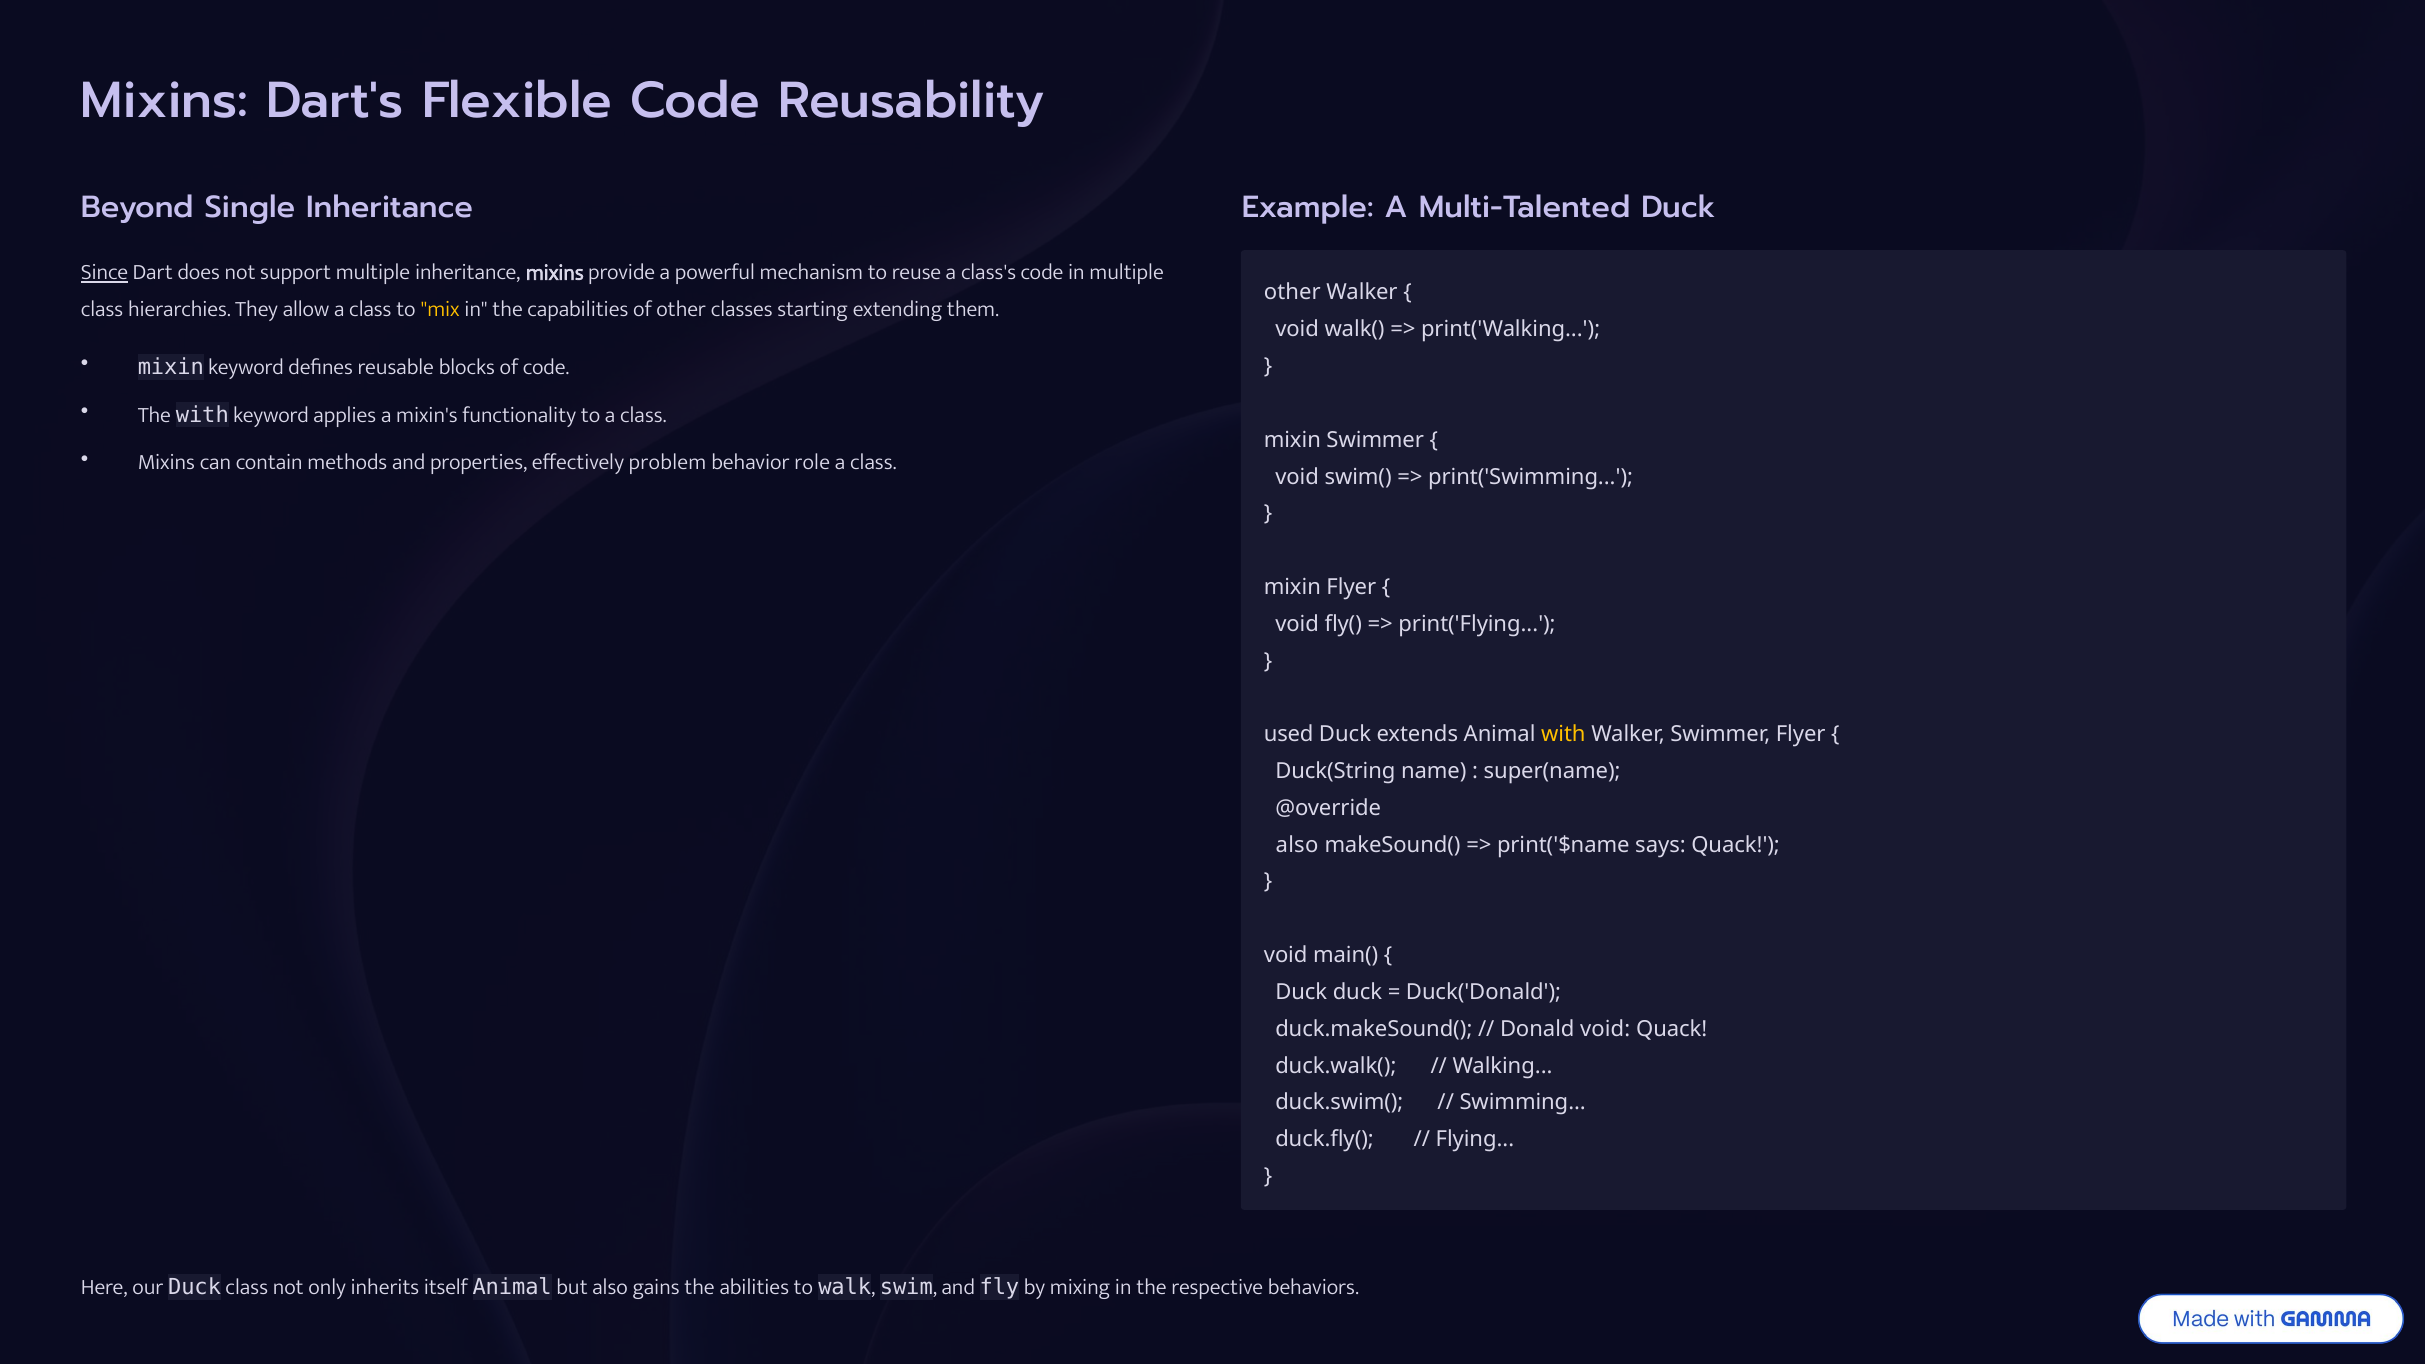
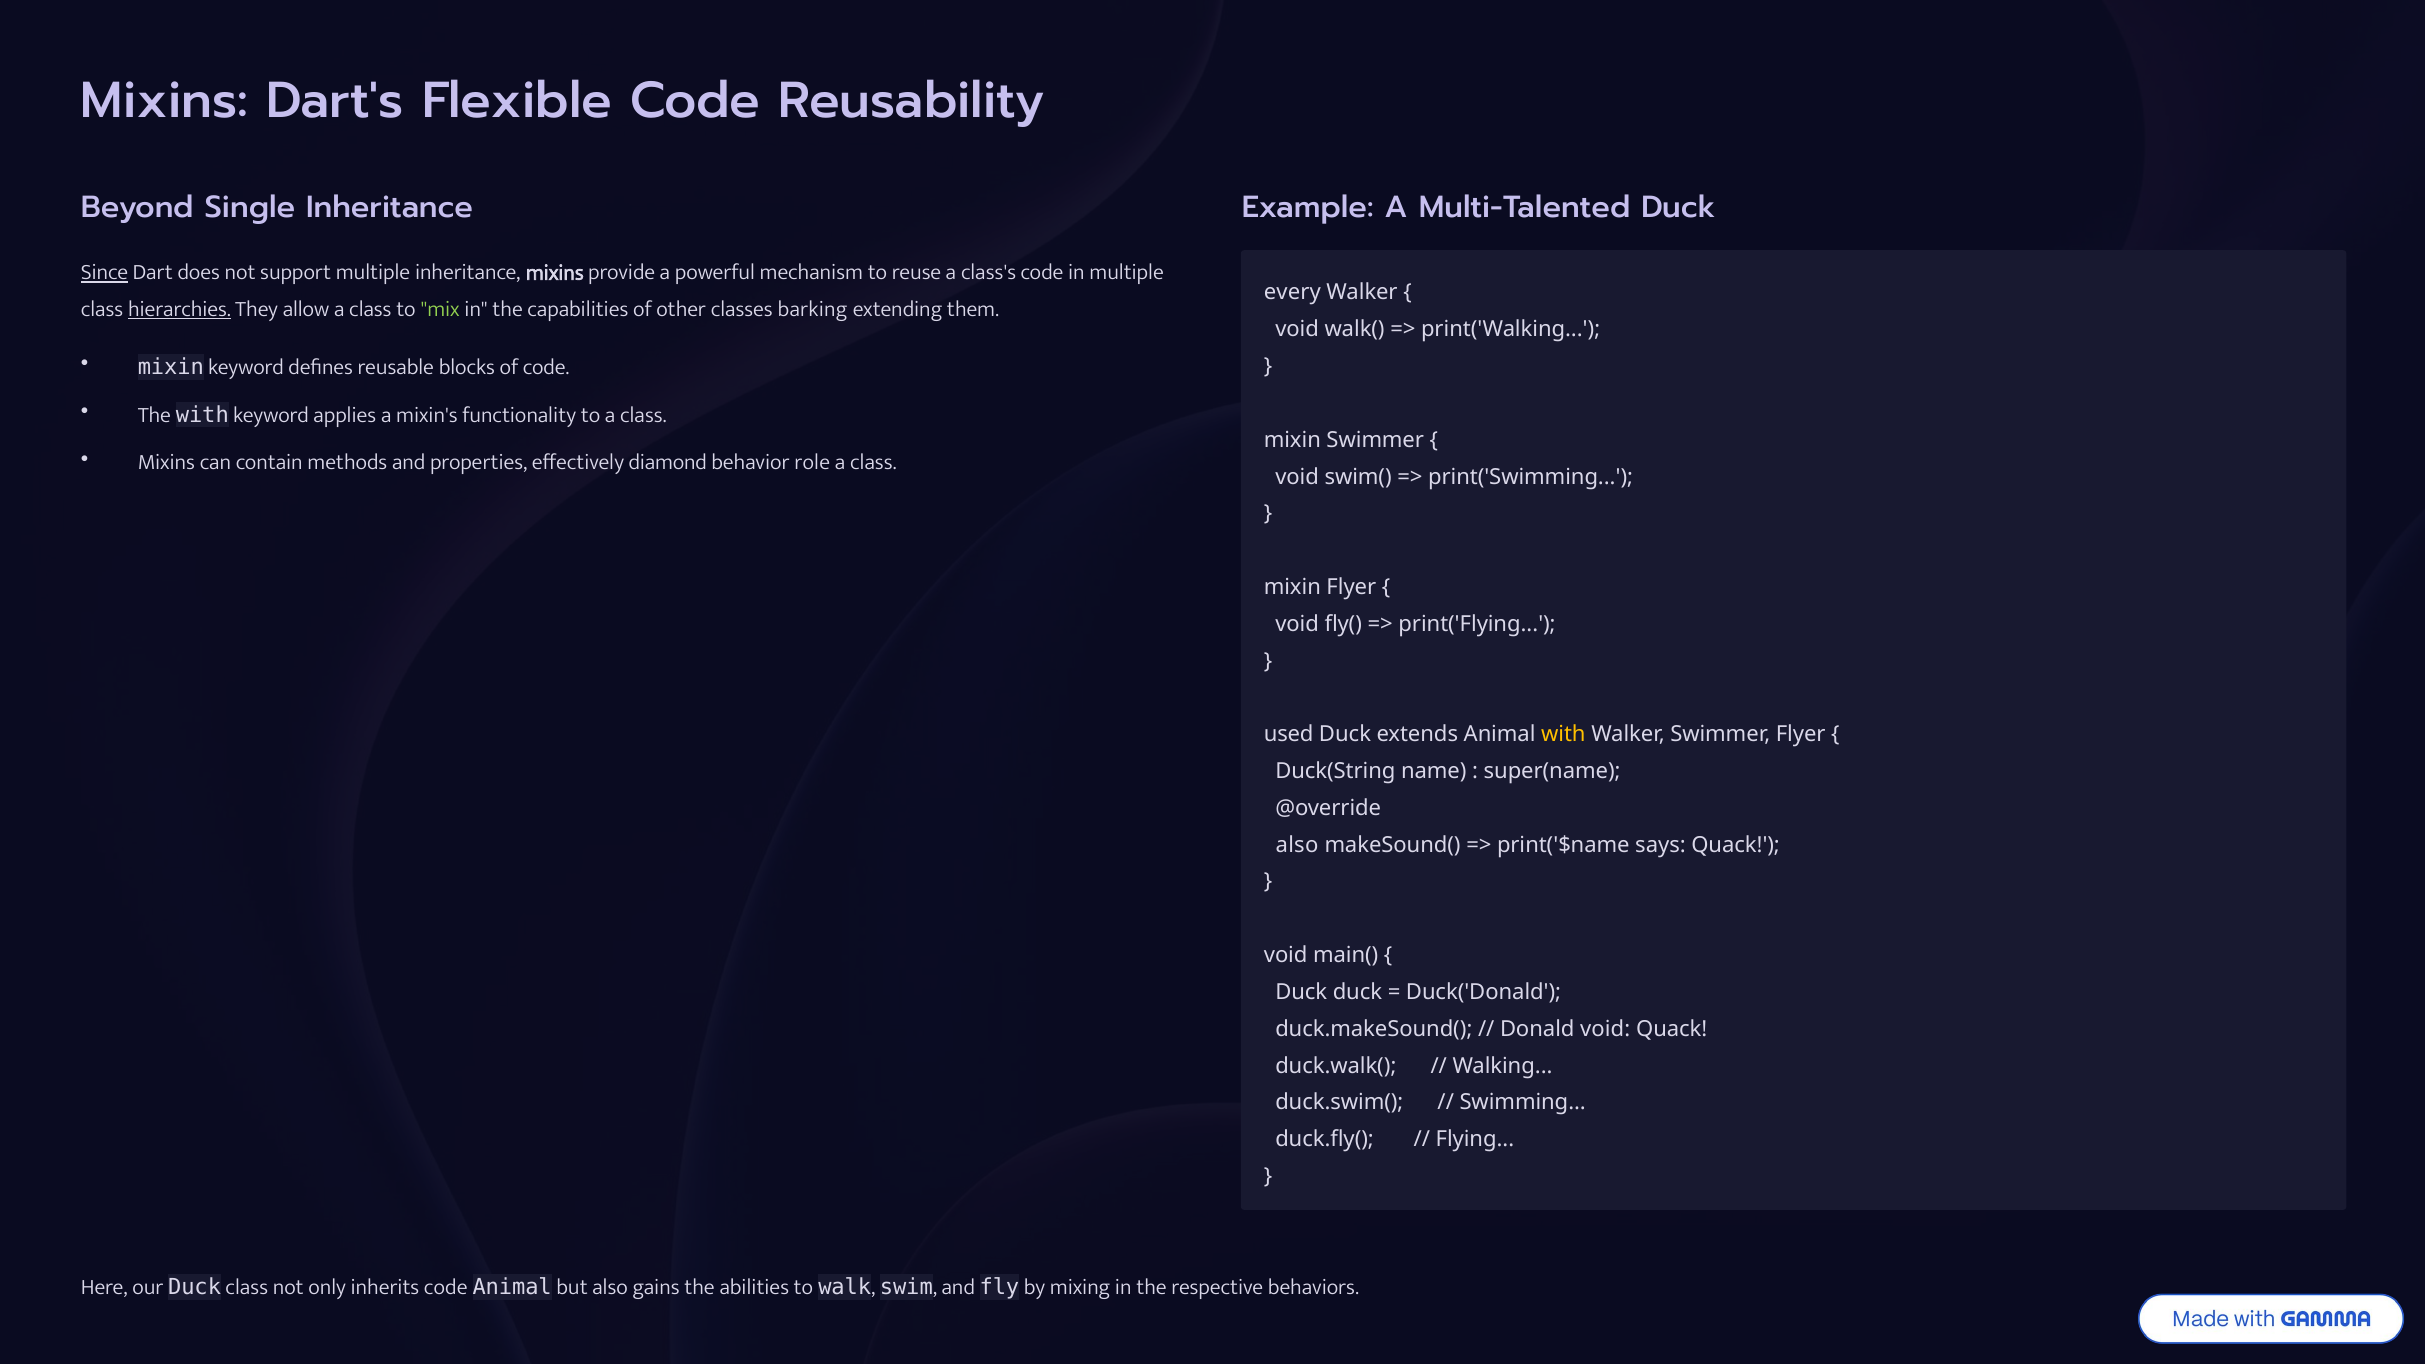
other: other -> every (1292, 293)
hierarchies underline: none -> present (179, 309)
mix colour: yellow -> light green (440, 309)
starting: starting -> barking (813, 309)
problem: problem -> diamond (668, 462)
inherits itself: itself -> code (446, 1287)
